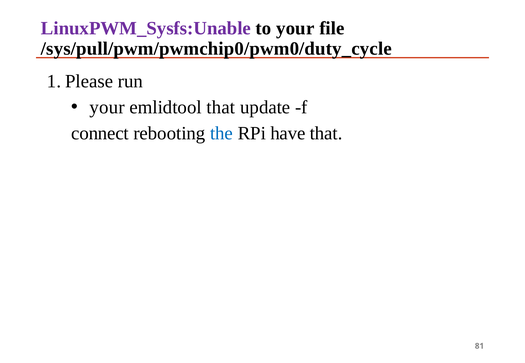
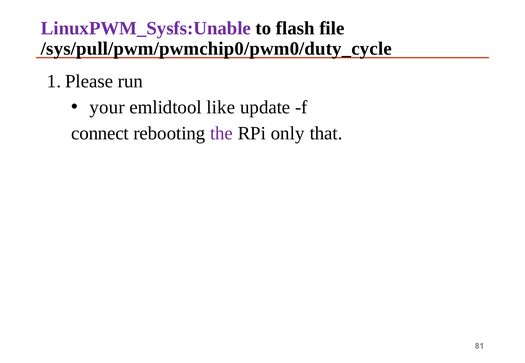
to your: your -> flash (295, 28)
emlidtool that: that -> like (221, 107)
the colour: blue -> purple (222, 133)
have: have -> only (288, 133)
